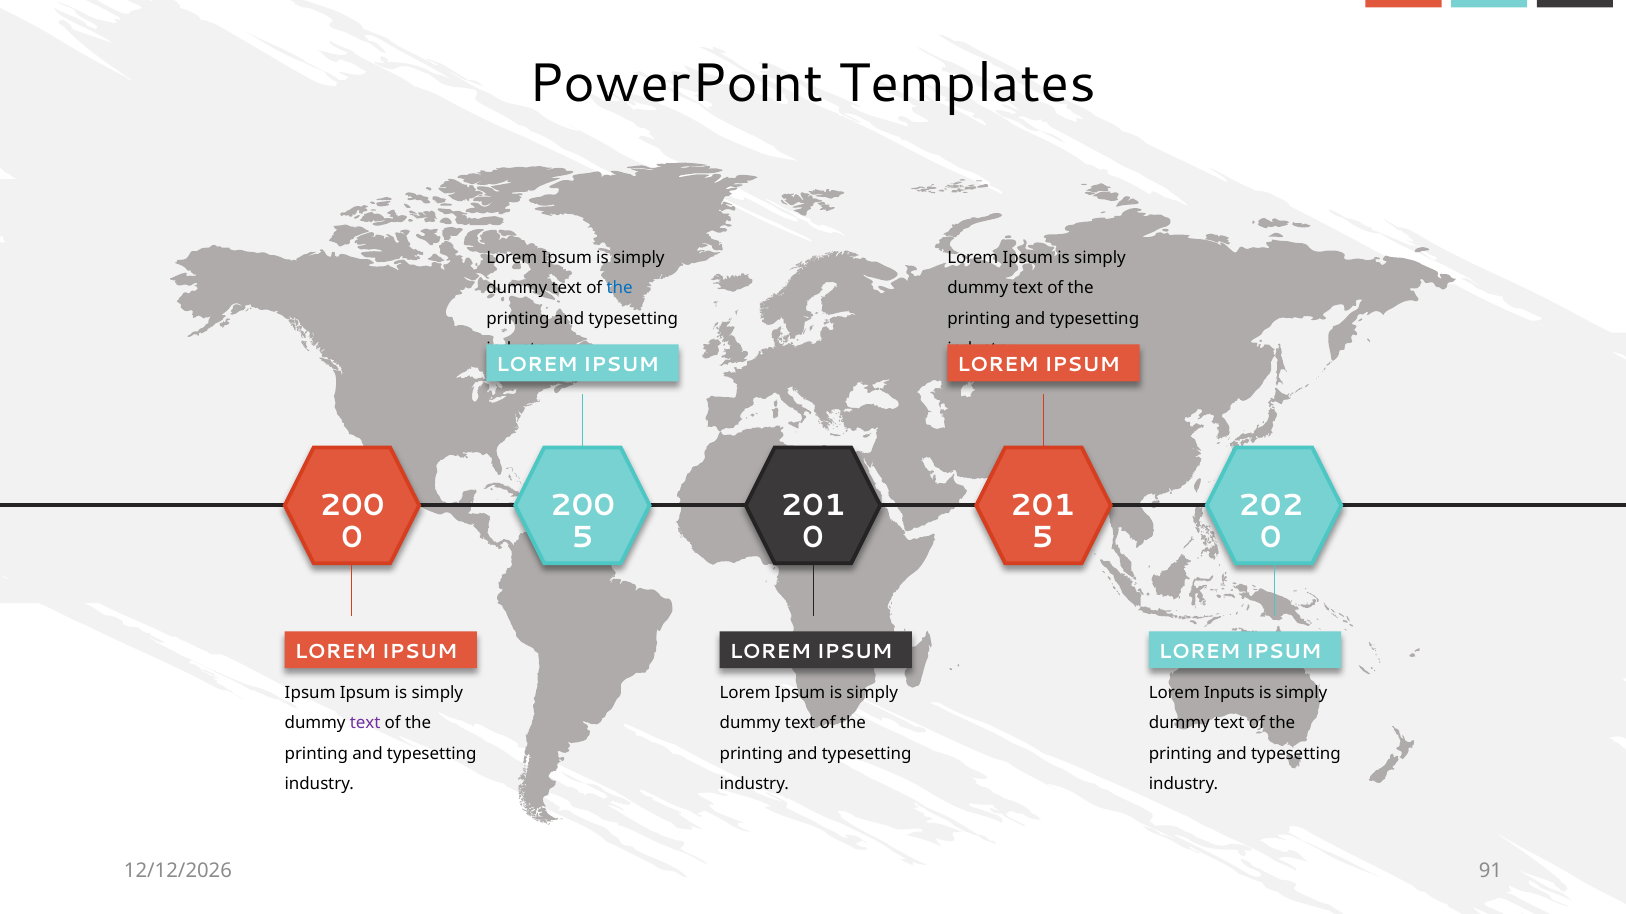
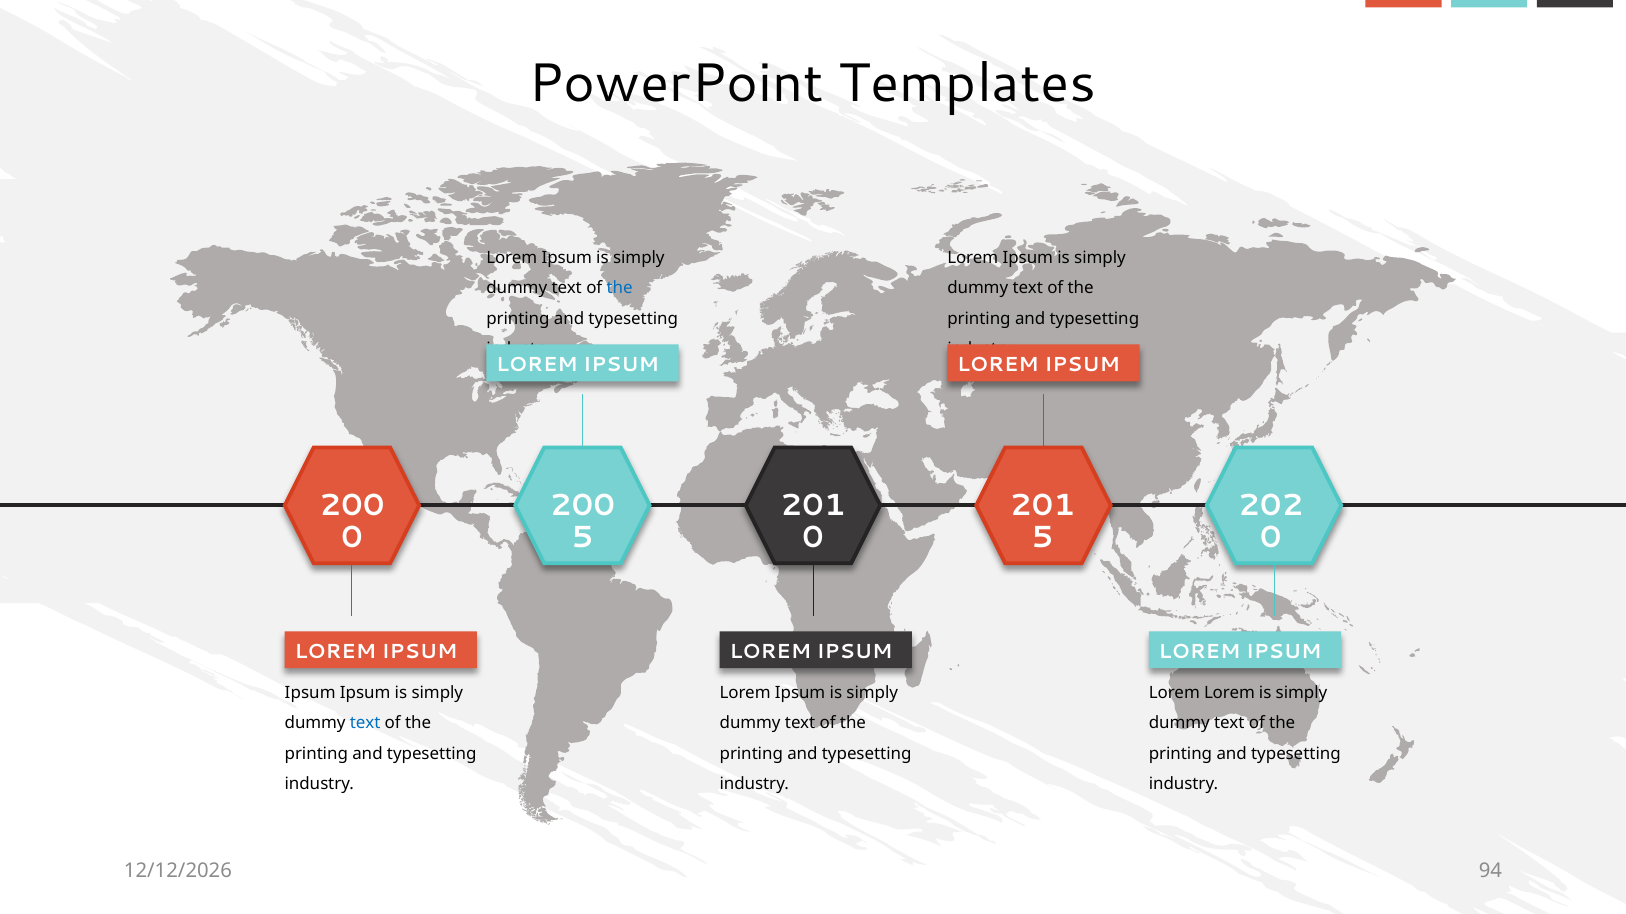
Lorem Inputs: Inputs -> Lorem (1229, 693)
text colour: purple -> blue (365, 724)
91: 91 -> 94 (1490, 872)
